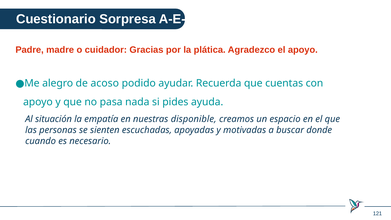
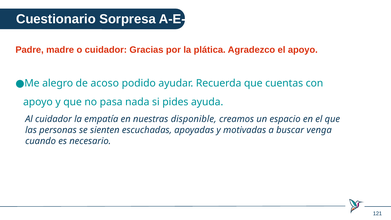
Al situación: situación -> cuidador (54, 119)
donde: donde -> venga (319, 130)
